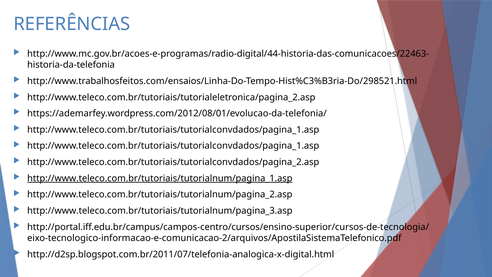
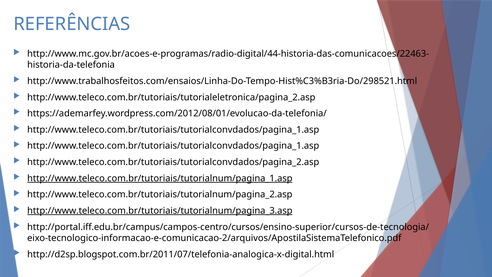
http://www.teleco.com.br/tutoriais/tutorialnum/pagina_3.asp underline: none -> present (160, 211)
